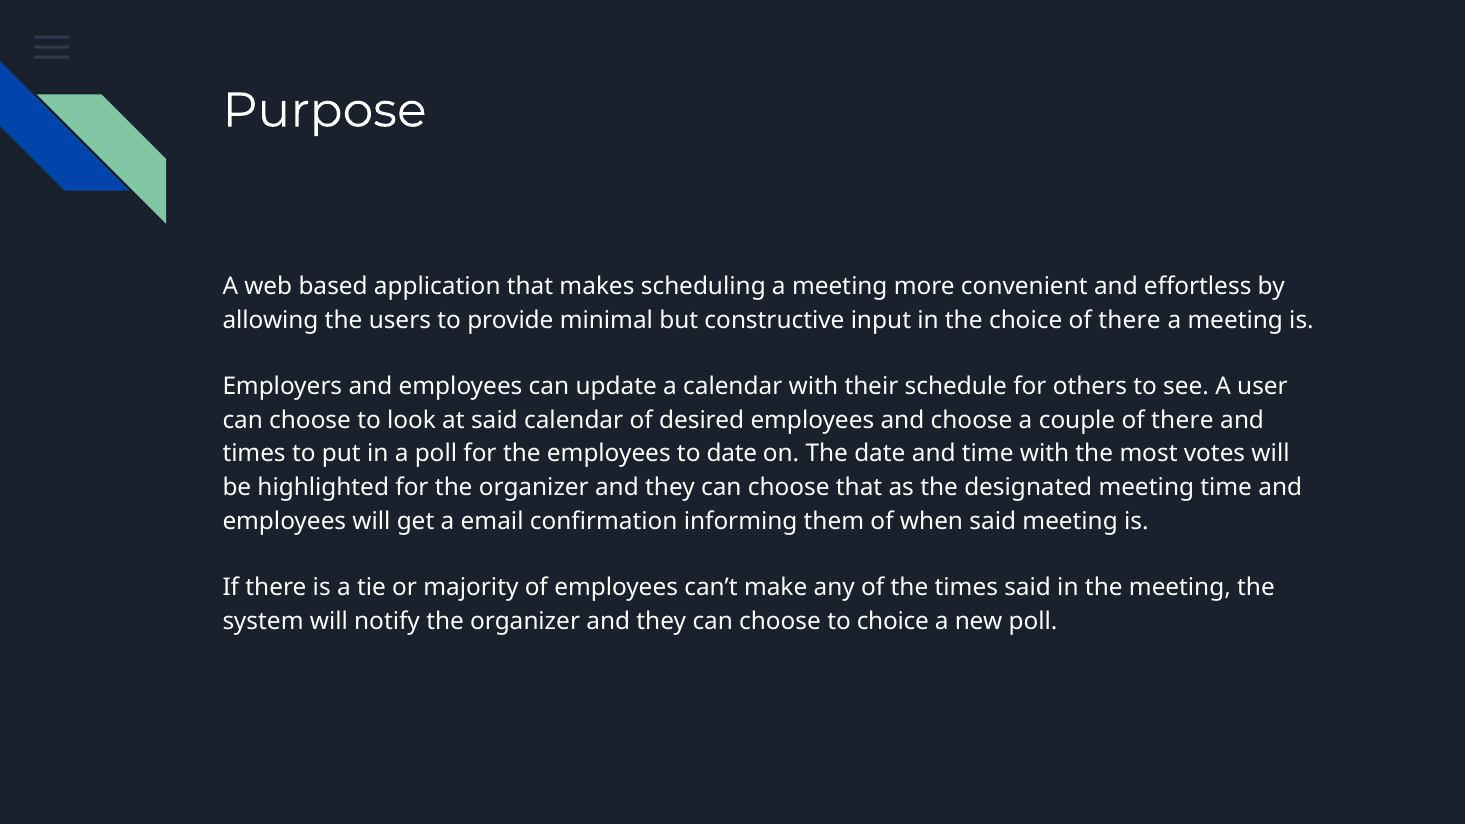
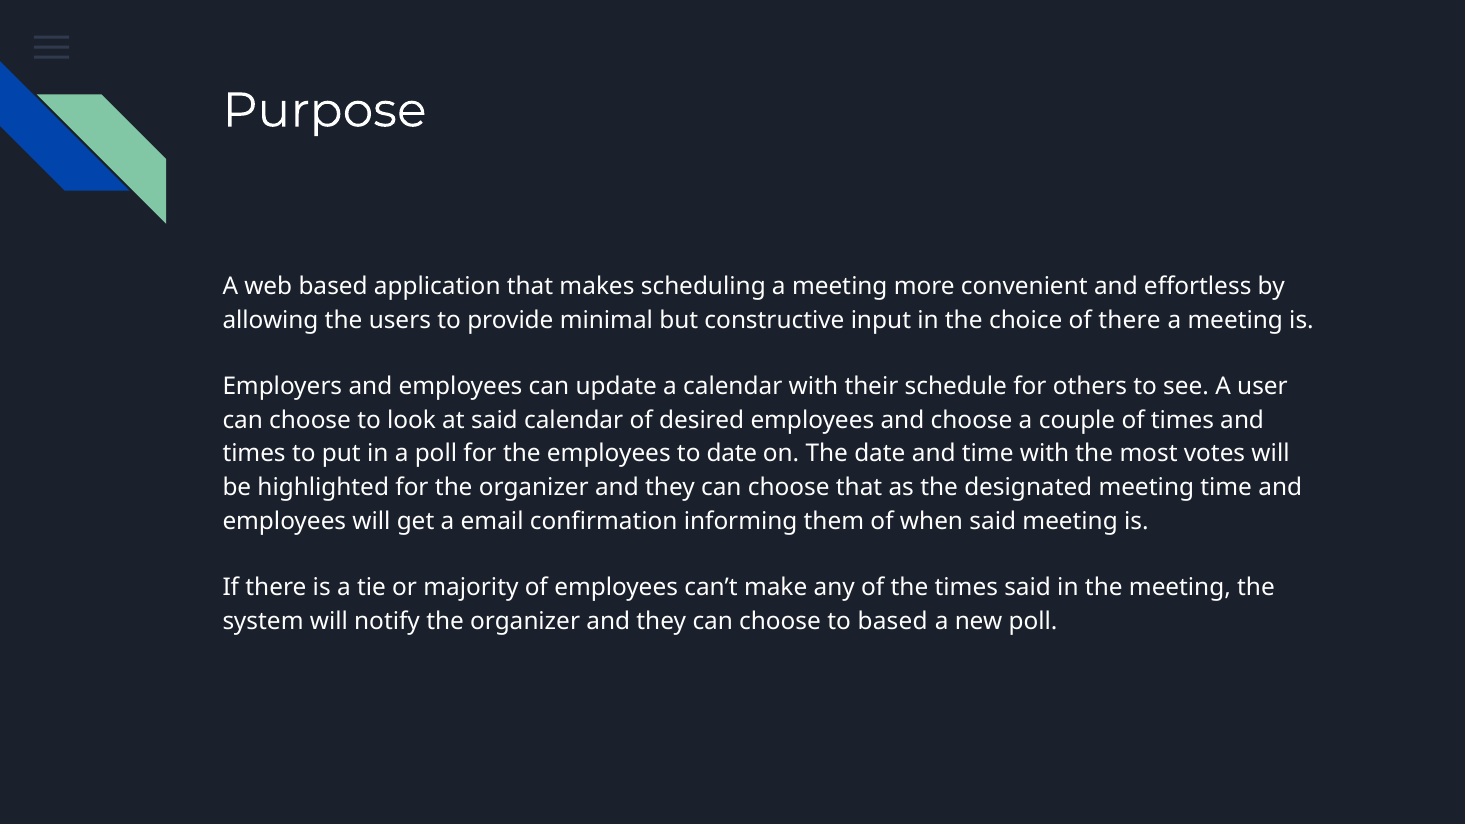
couple of there: there -> times (1183, 420)
to choice: choice -> based (893, 621)
